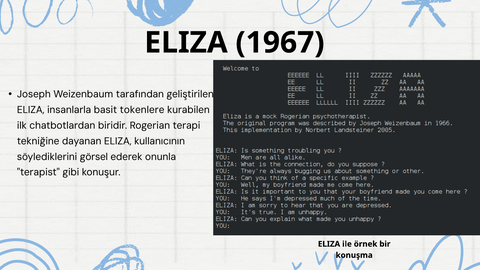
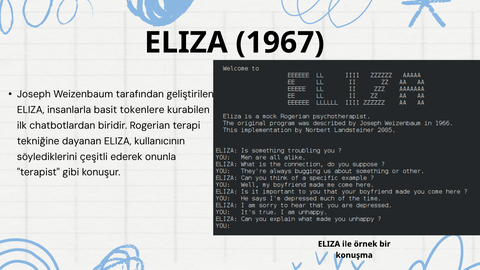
görsel: görsel -> çeşitli (94, 157)
